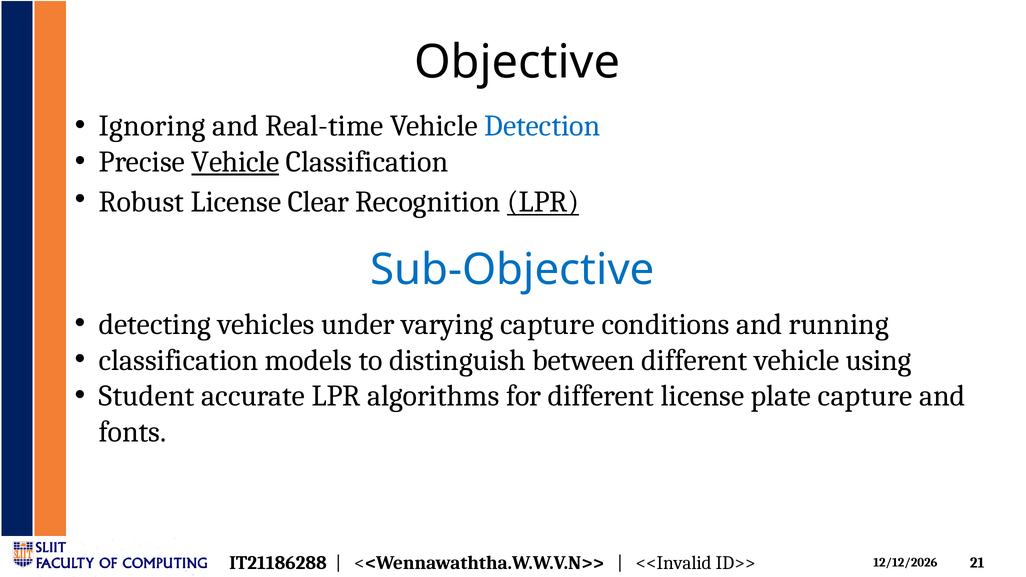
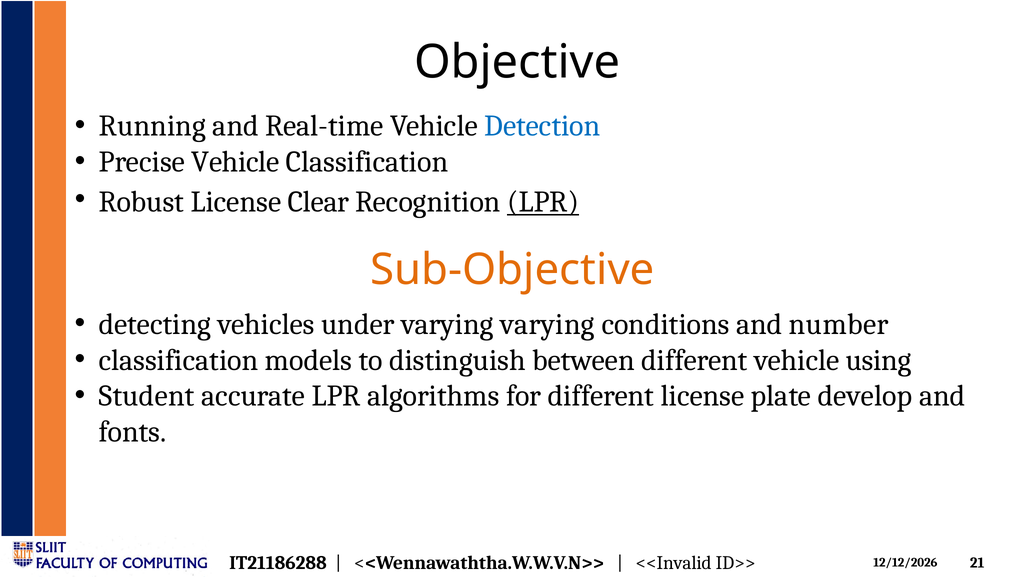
Ignoring: Ignoring -> Running (152, 126)
Vehicle underline: present -> none (235, 162)
Sub-Objective colour: blue -> orange (512, 270)
varying capture: capture -> varying (547, 324)
running: running -> number (839, 324)
plate capture: capture -> develop (865, 396)
